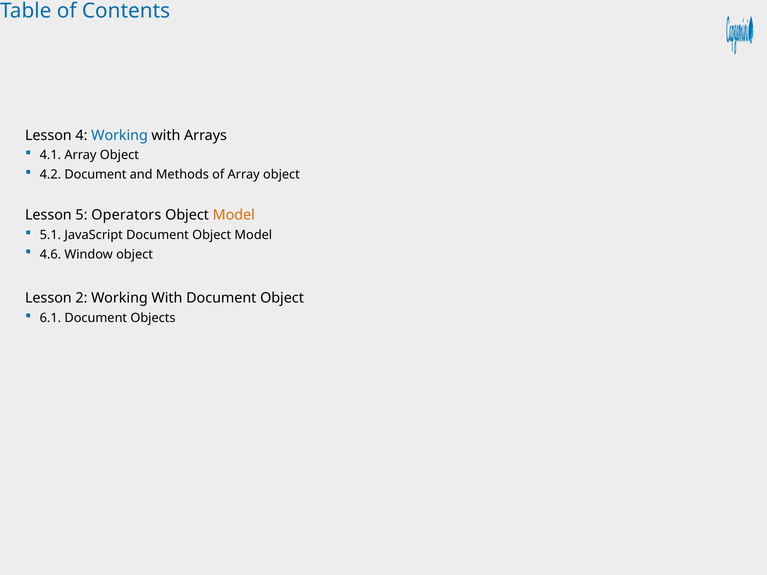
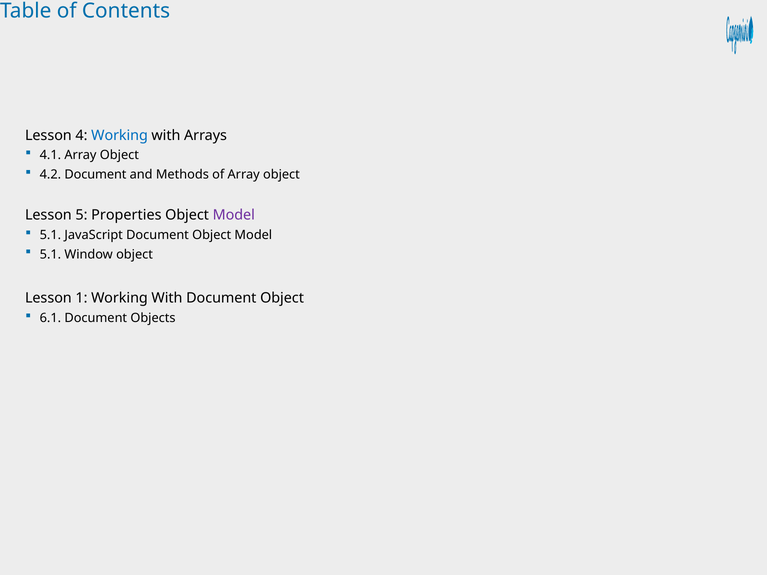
Operators: Operators -> Properties (126, 215)
Model colour: orange -> purple (234, 215)
4.6: 4.6 -> 5.1 (50, 254)
2: 2 -> 1 (82, 298)
